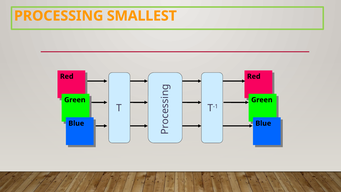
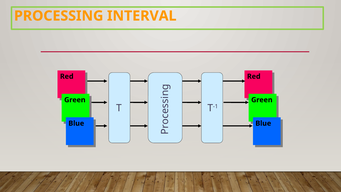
SMALLEST: SMALLEST -> INTERVAL (142, 16)
